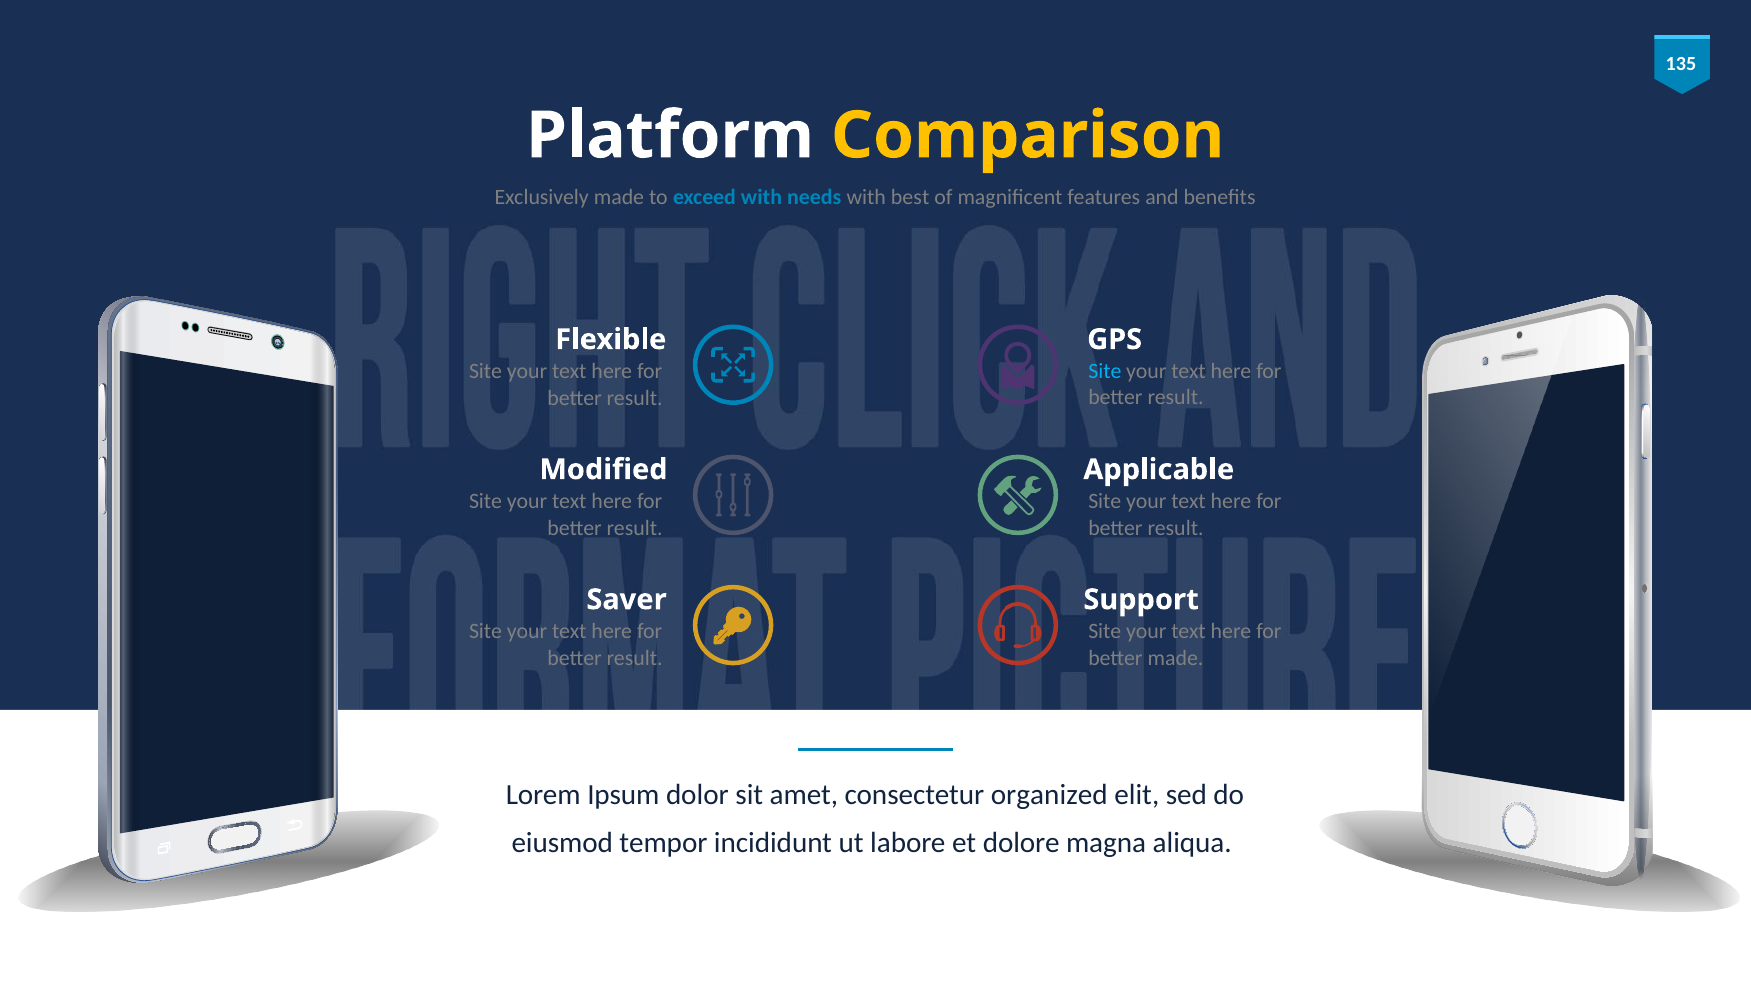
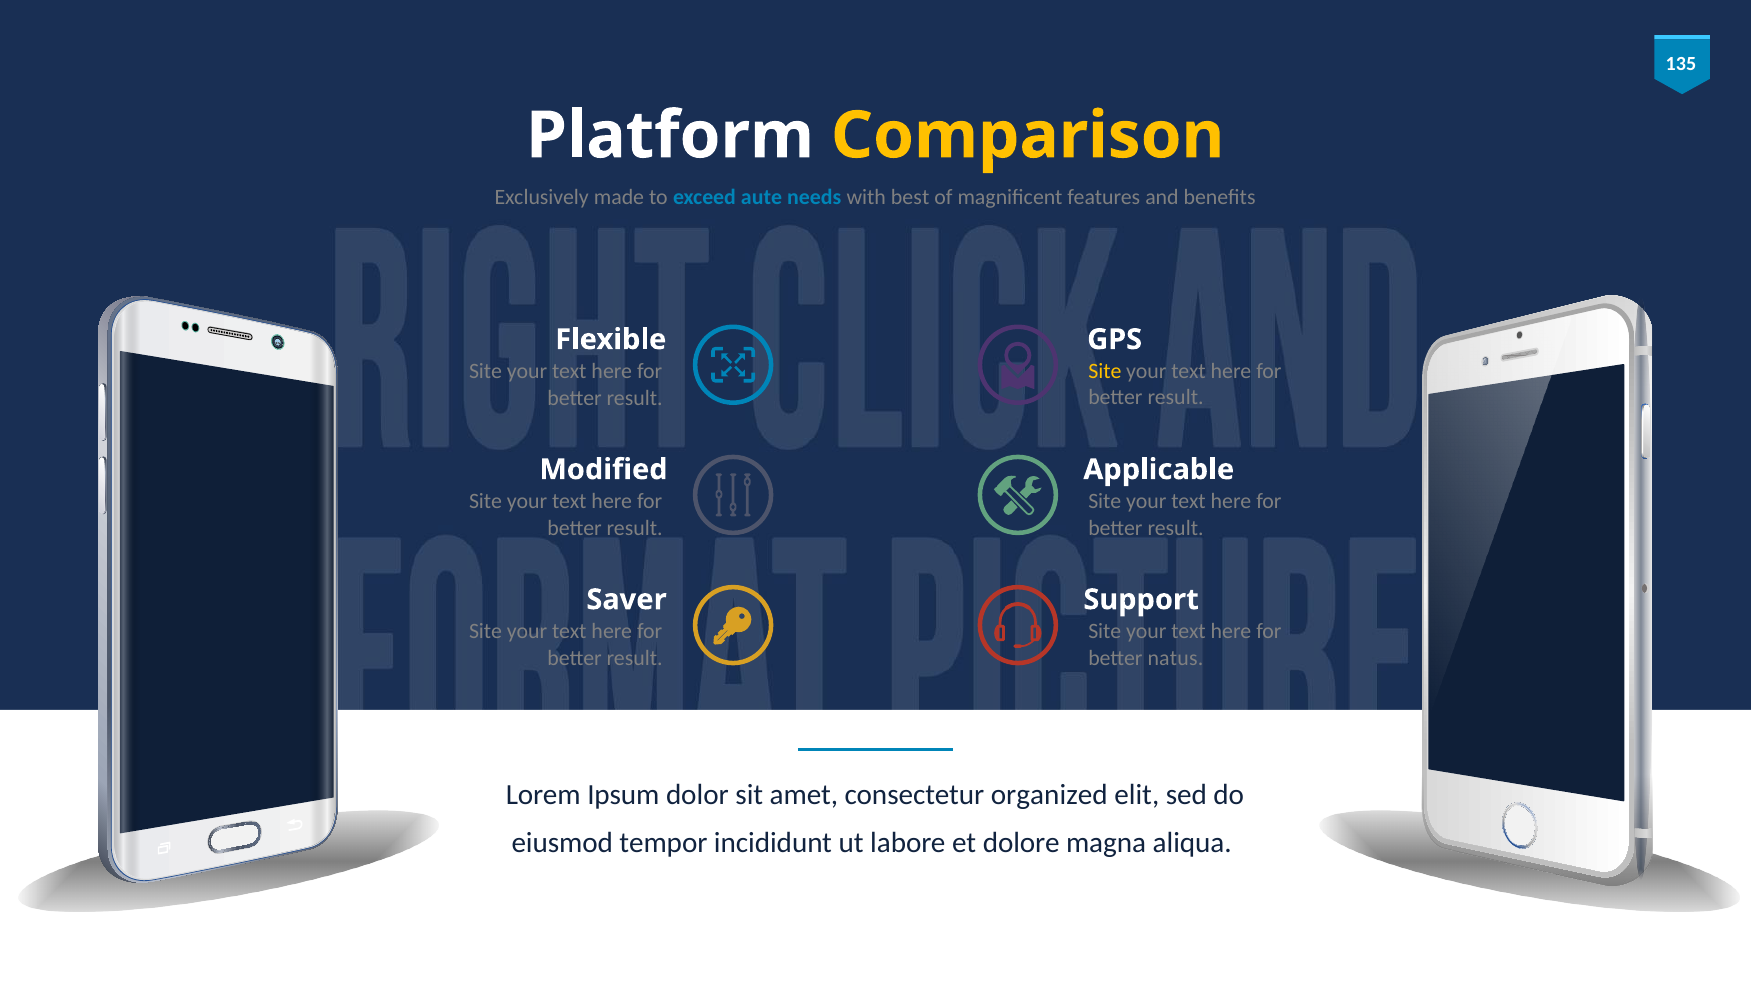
exceed with: with -> aute (762, 197)
Site colour: light blue -> yellow (1105, 371)
better made: made -> natus (1175, 658)
